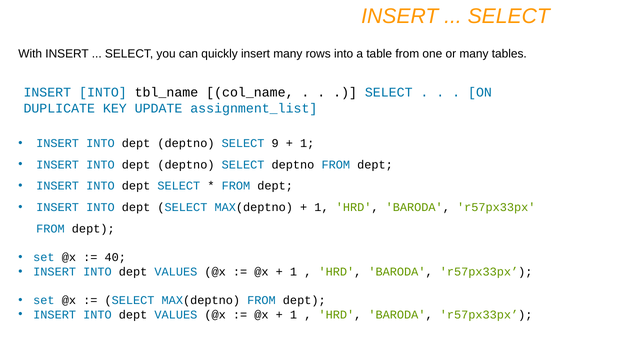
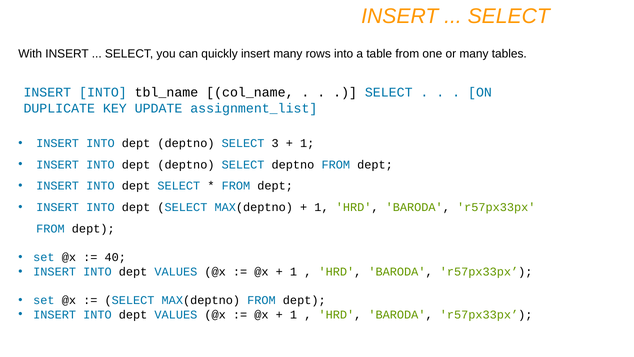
9: 9 -> 3 (275, 143)
